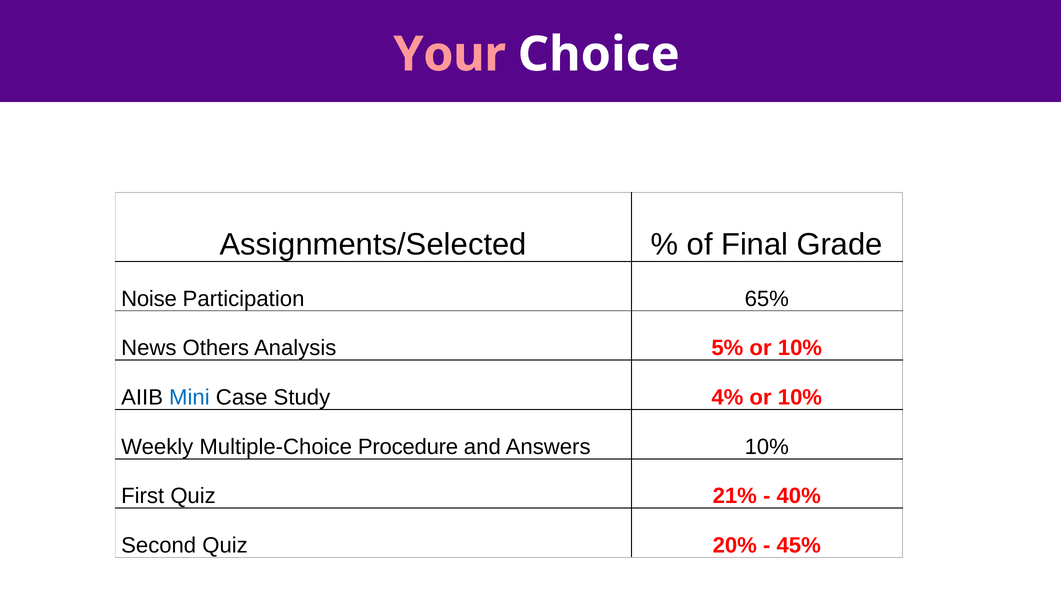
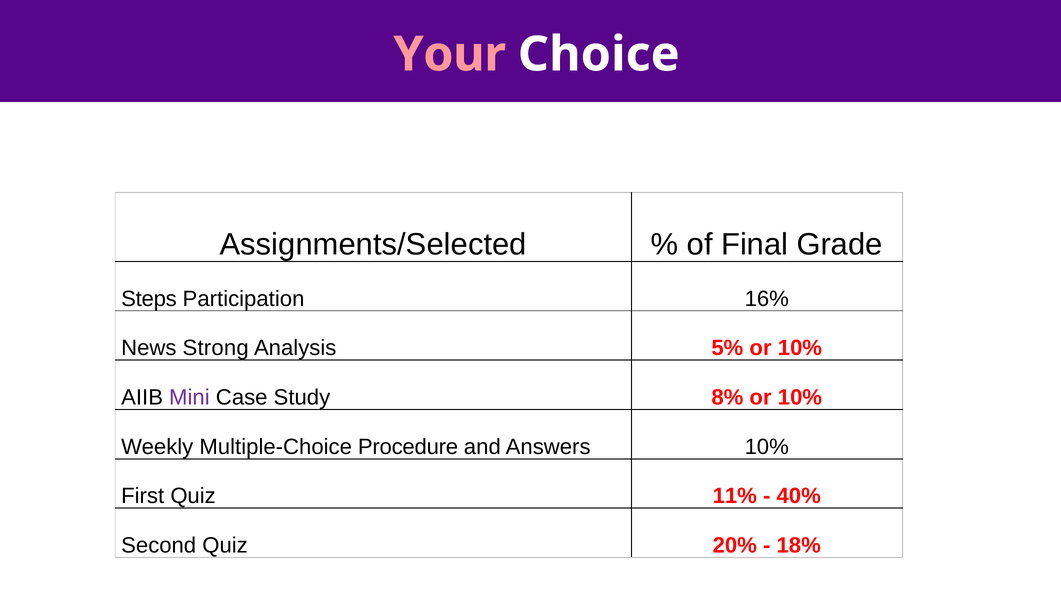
Noise: Noise -> Steps (149, 299)
65%: 65% -> 16% (767, 299)
Others: Others -> Strong (216, 348)
Mini colour: blue -> purple (189, 397)
4%: 4% -> 8% (727, 397)
21%: 21% -> 11% (735, 496)
45%: 45% -> 18% (799, 545)
